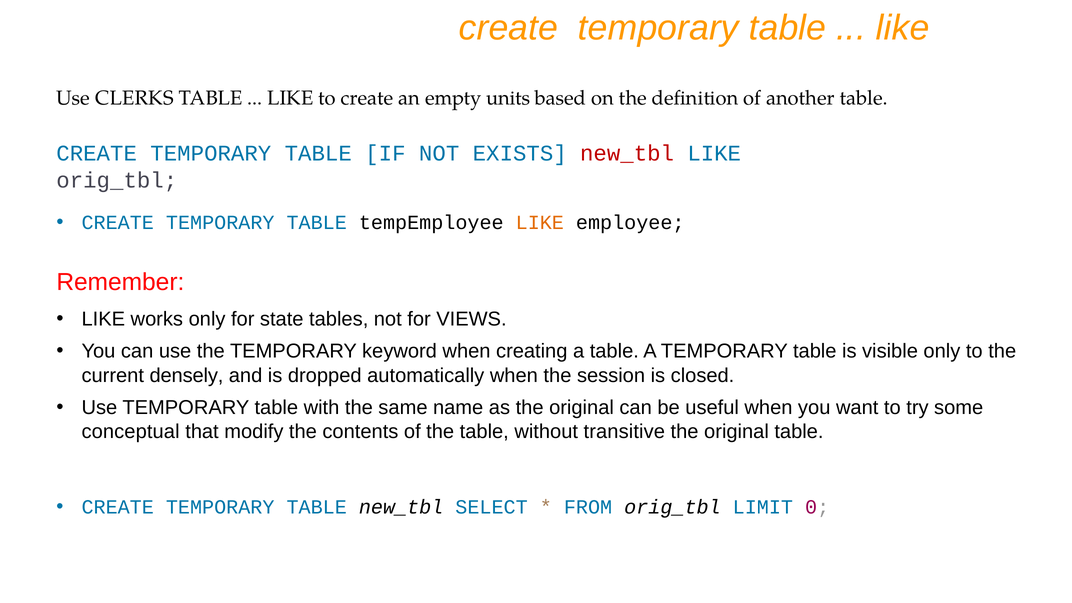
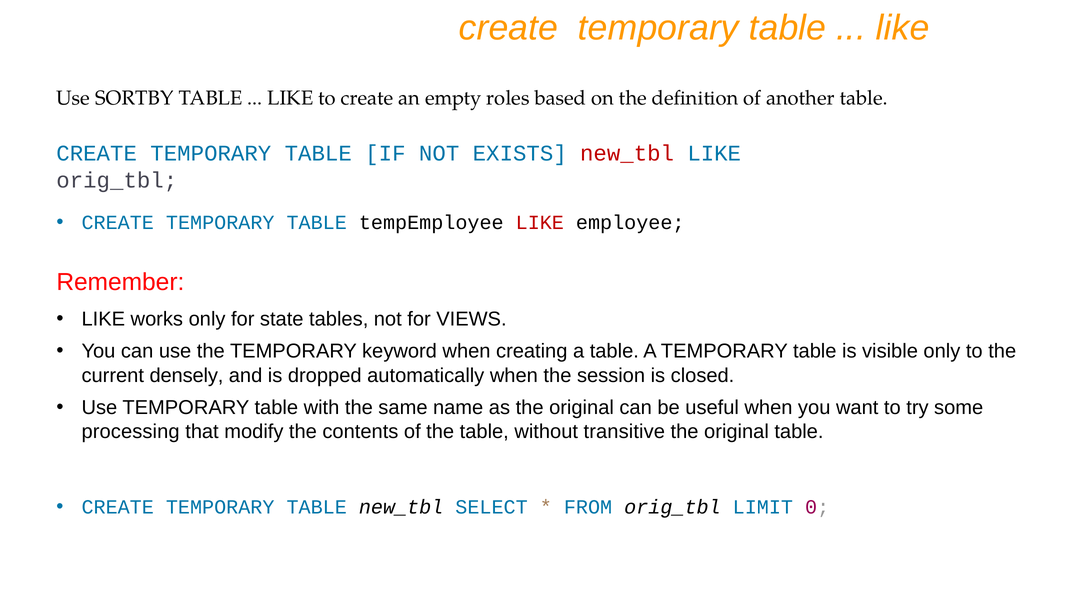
CLERKS: CLERKS -> SORTBY (134, 98)
units: units -> roles (508, 98)
LIKE colour: orange -> red (540, 223)
conceptual: conceptual -> processing (131, 432)
